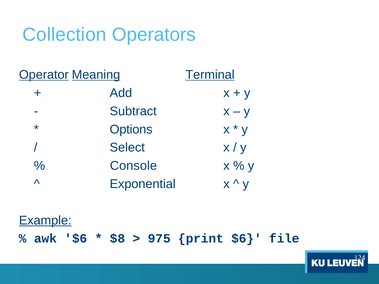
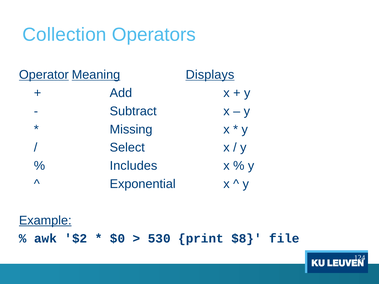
Terminal: Terminal -> Displays (210, 75)
Options: Options -> Missing (131, 129)
Console: Console -> Includes (133, 166)
awk $6: $6 -> $2 (76, 239)
$8: $8 -> $0 (118, 239)
975: 975 -> 530 (159, 239)
print $6: $6 -> $8 (246, 239)
